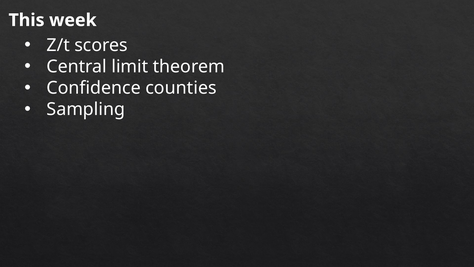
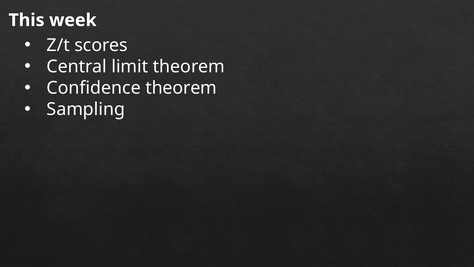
Confidence counties: counties -> theorem (181, 88)
